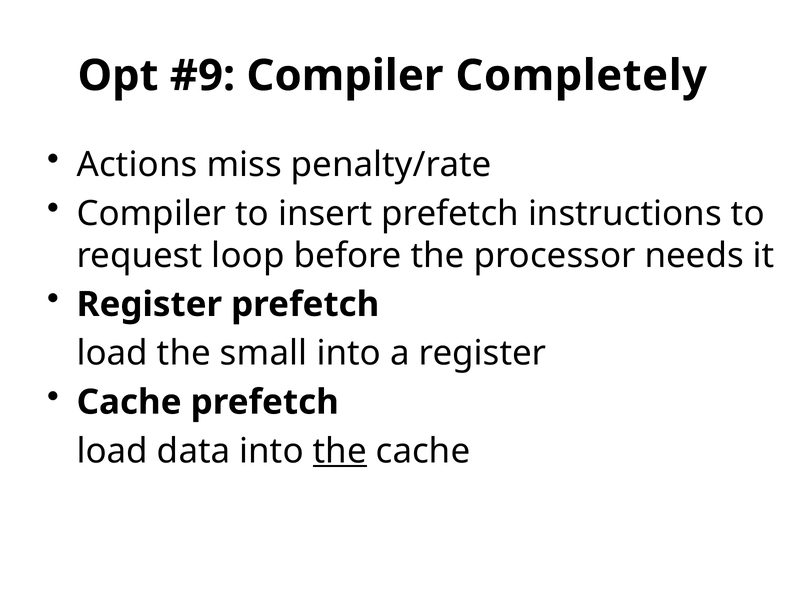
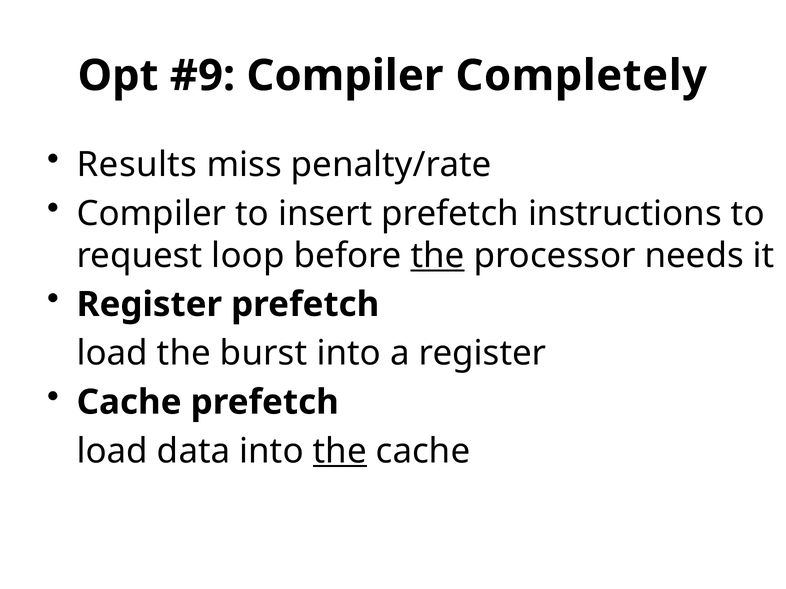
Actions: Actions -> Results (137, 165)
the underline: none -> present (438, 256)
small: small -> burst (264, 354)
